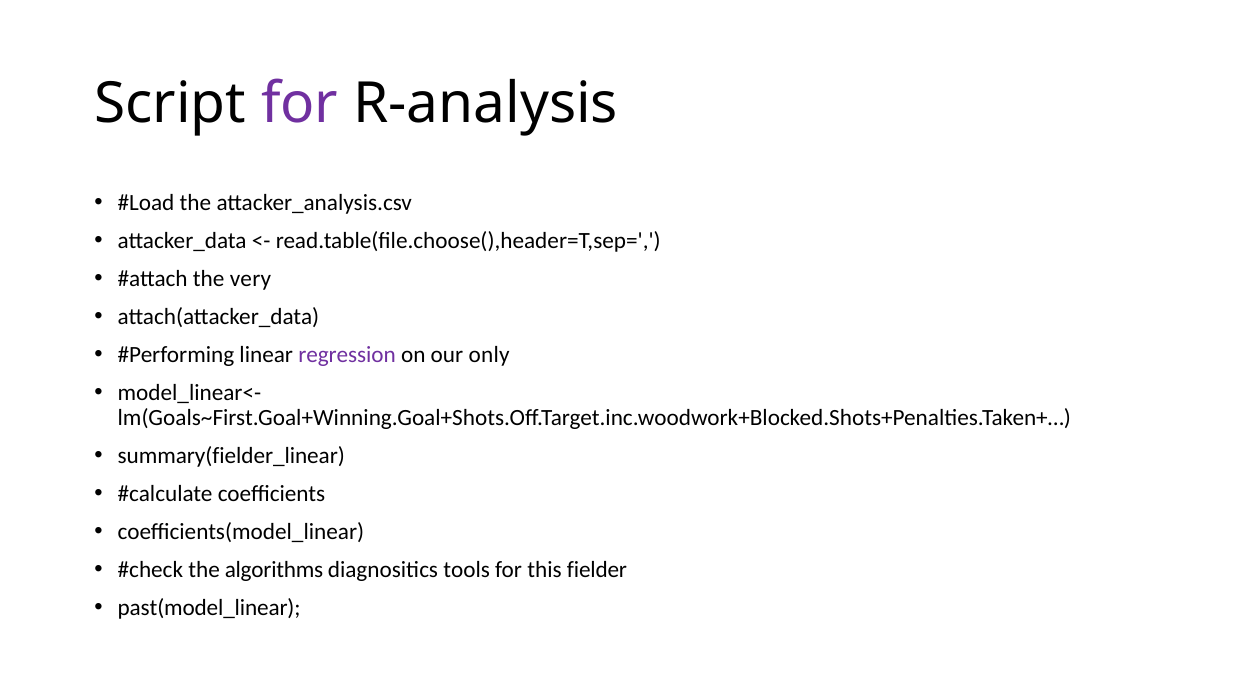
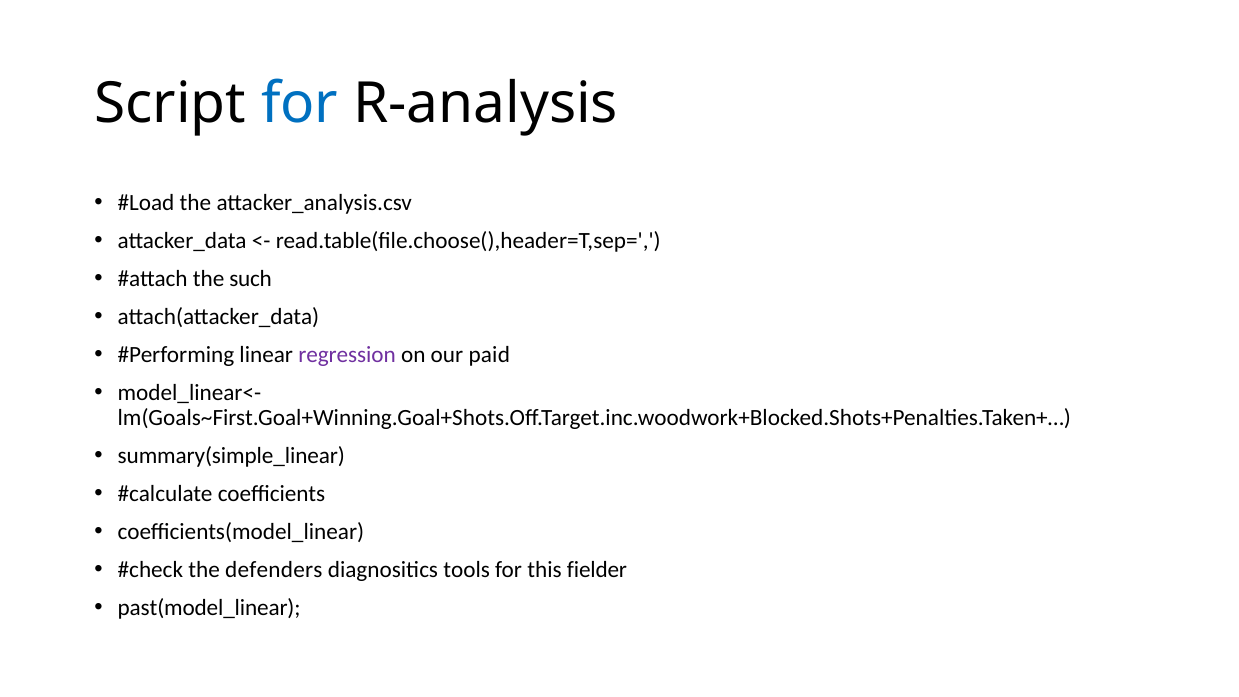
for colour: purple -> blue (300, 104)
very: very -> such (251, 279)
only: only -> paid (489, 355)
summary(fielder_linear: summary(fielder_linear -> summary(simple_linear (231, 456)
algorithms: algorithms -> defenders (274, 570)
